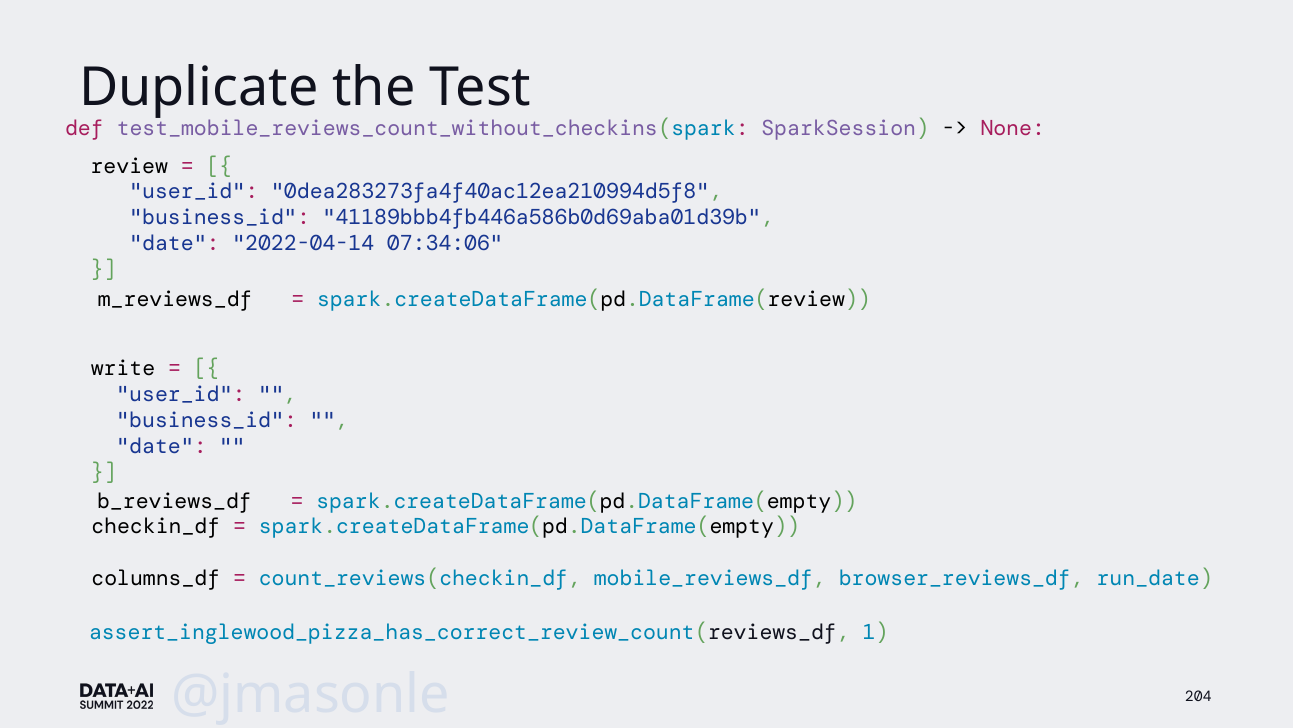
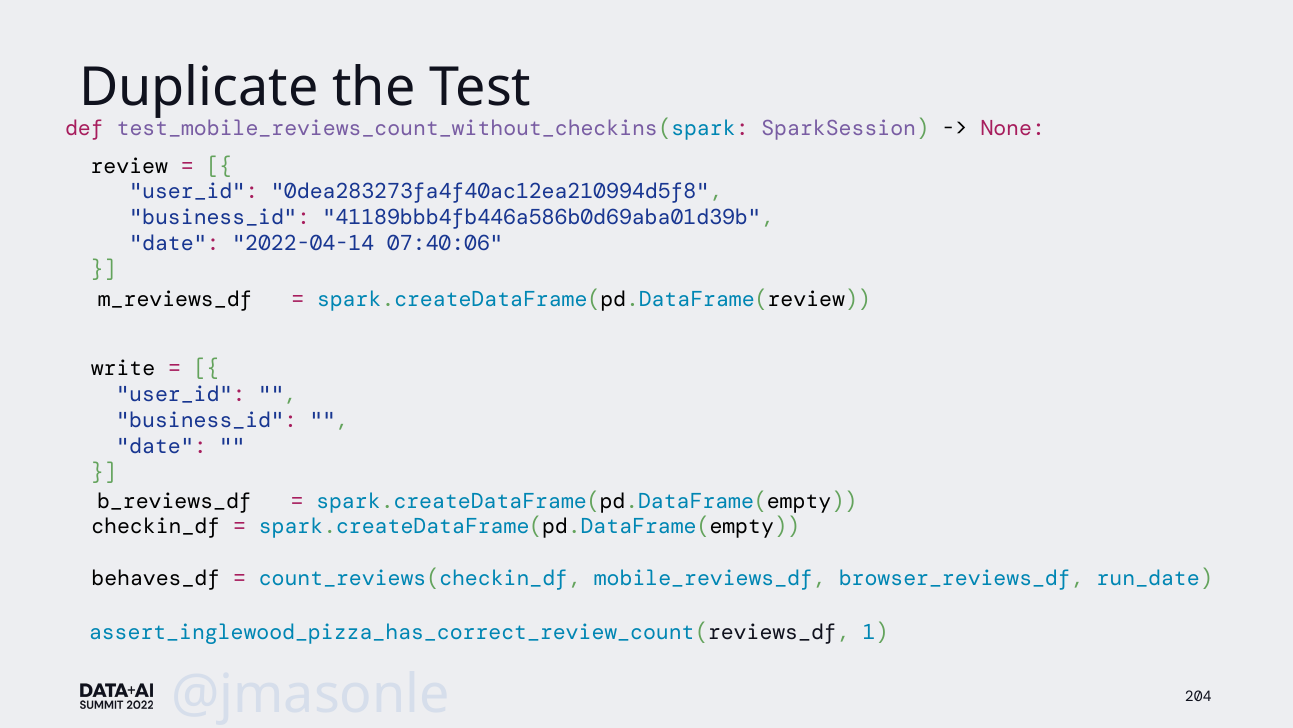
07:34:06: 07:34:06 -> 07:40:06 (445, 243)
columns_df: columns_df -> behaves_df (156, 578)
